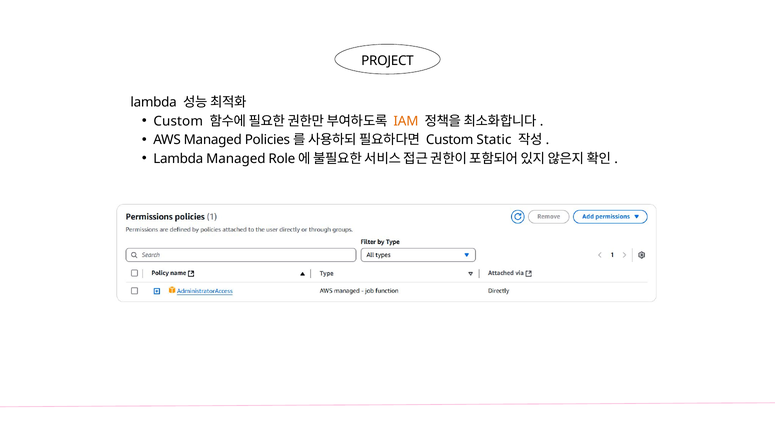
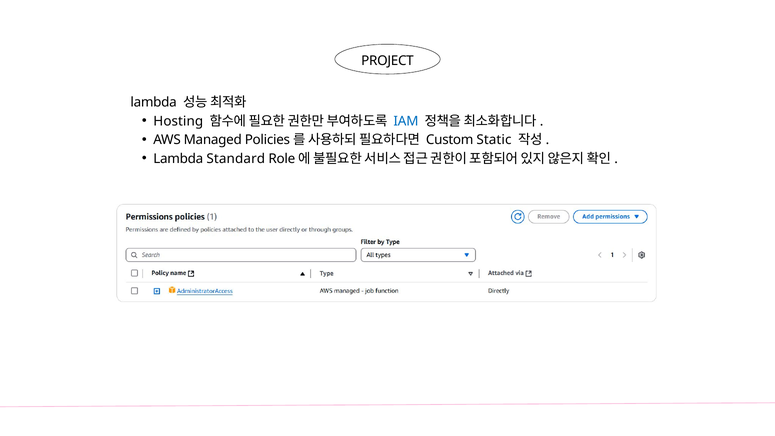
Custom: Custom -> Hosting (178, 121)
IAM colour: orange -> blue (406, 121)
Lambda Managed: Managed -> Standard (236, 159)
